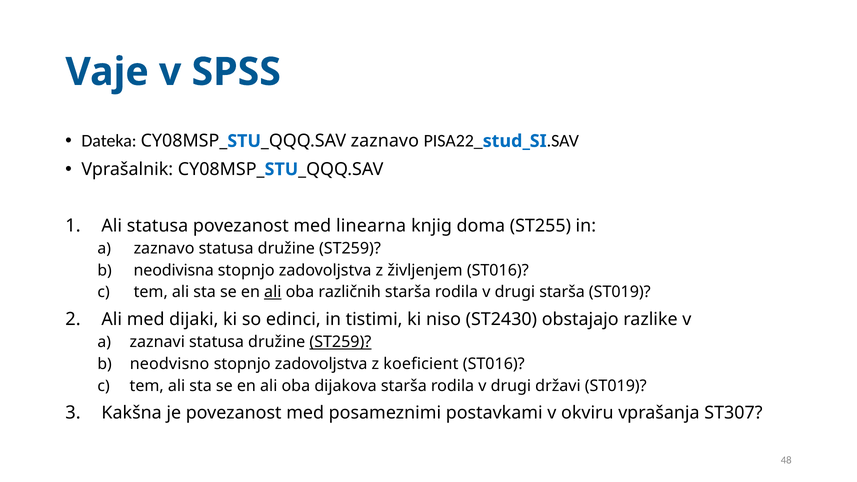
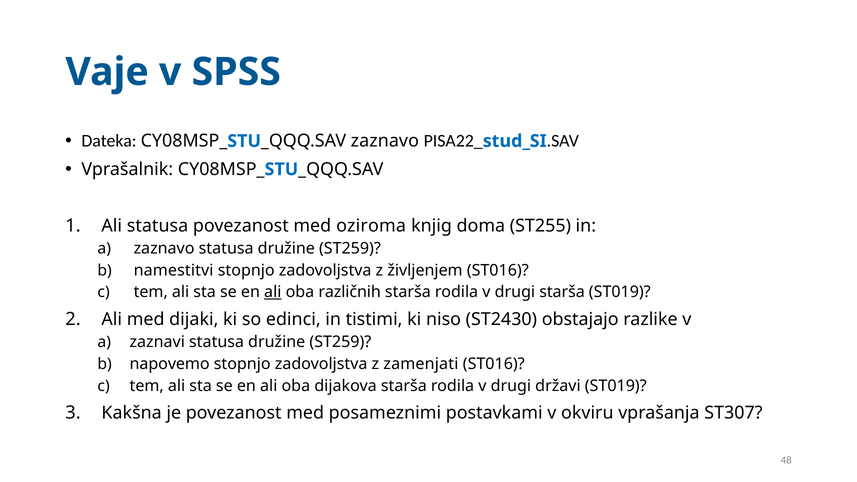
linearna: linearna -> oziroma (371, 226)
neodivisna: neodivisna -> namestitvi (174, 270)
ST259 underline: present -> none (340, 342)
neodvisno: neodvisno -> napovemo (170, 364)
koeficient: koeficient -> zamenjati (421, 364)
